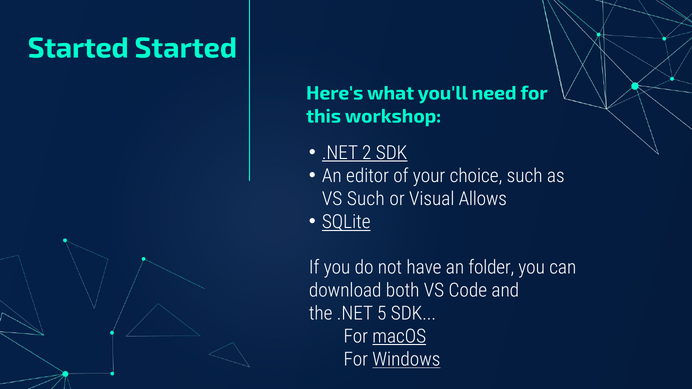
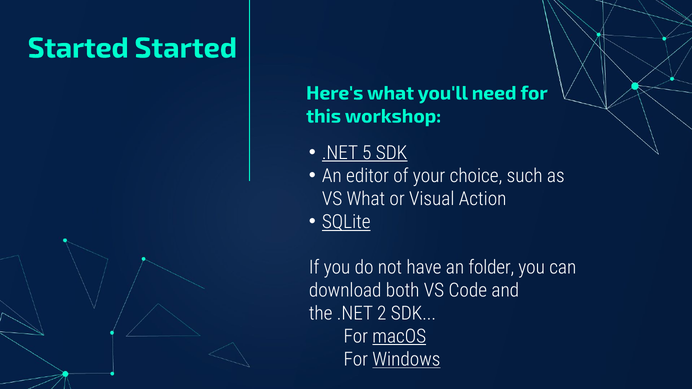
2: 2 -> 5 (367, 153)
VS Such: Such -> What (366, 199)
Allows: Allows -> Action (483, 199)
5: 5 -> 2 (382, 314)
